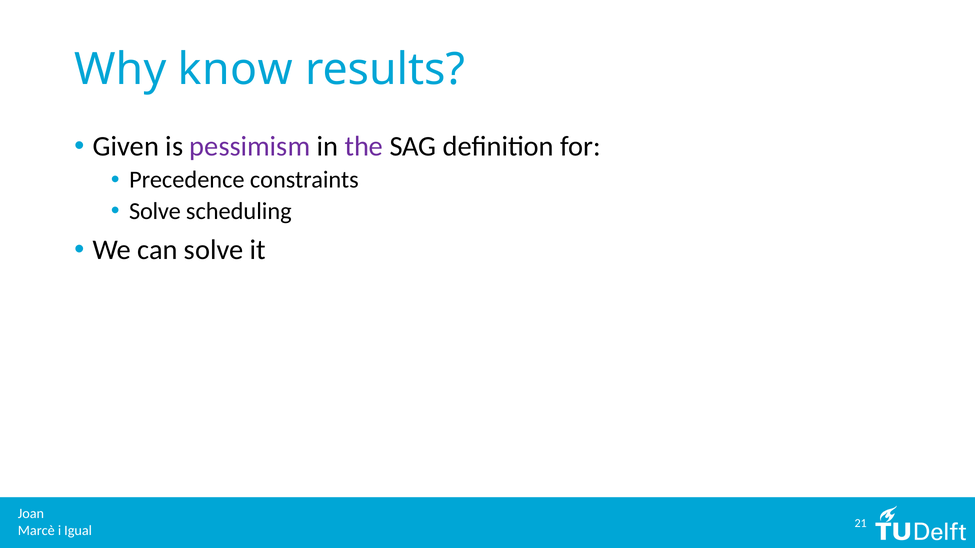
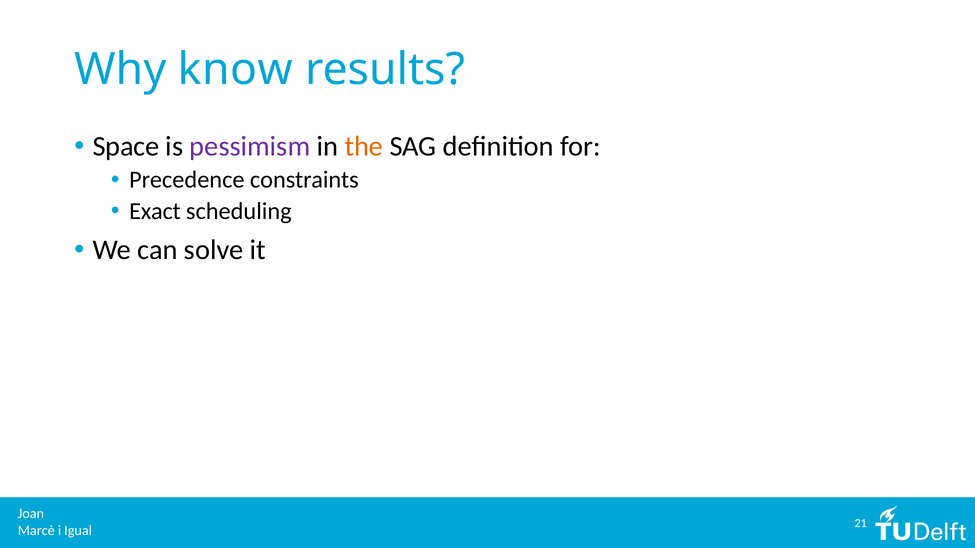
Given: Given -> Space (126, 146)
the colour: purple -> orange (364, 146)
Solve: Solve -> Exact (155, 211)
